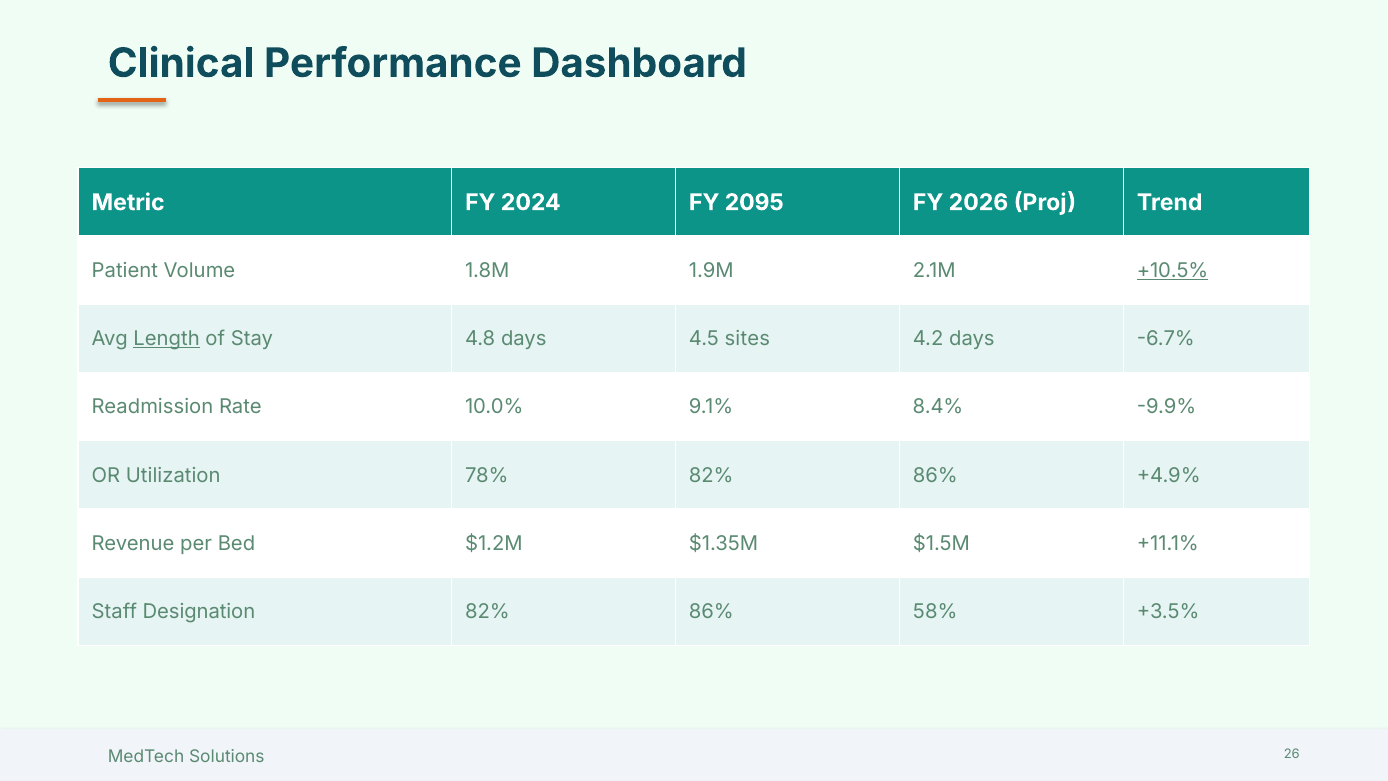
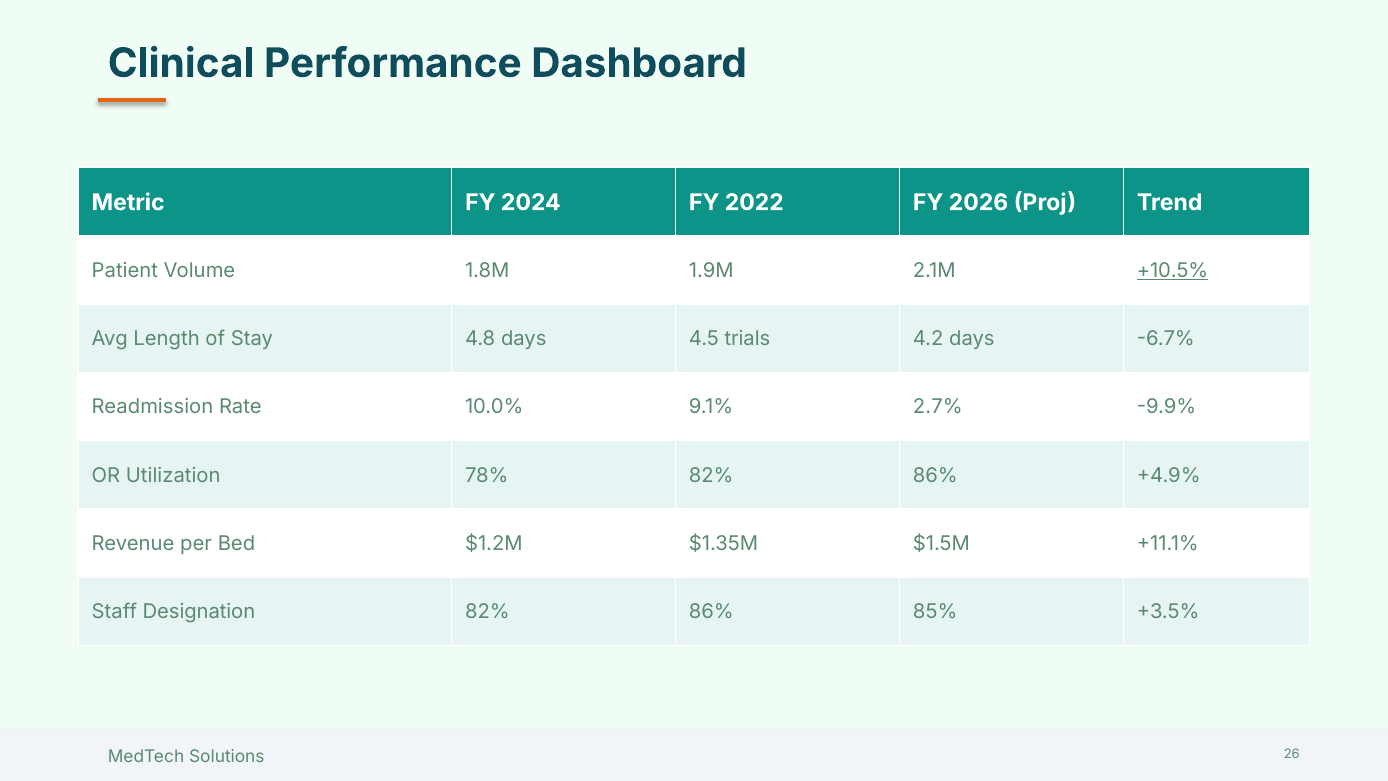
2095: 2095 -> 2022 (754, 202)
Length underline: present -> none (167, 339)
sites: sites -> trials (747, 339)
8.4%: 8.4% -> 2.7% (938, 407)
58%: 58% -> 85% (935, 612)
